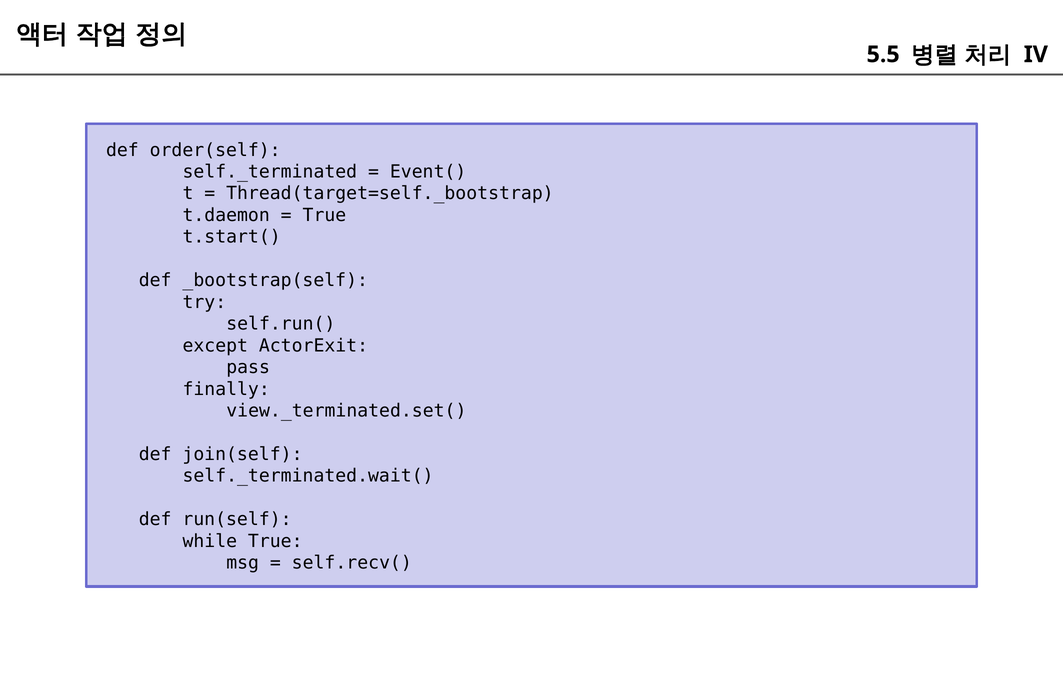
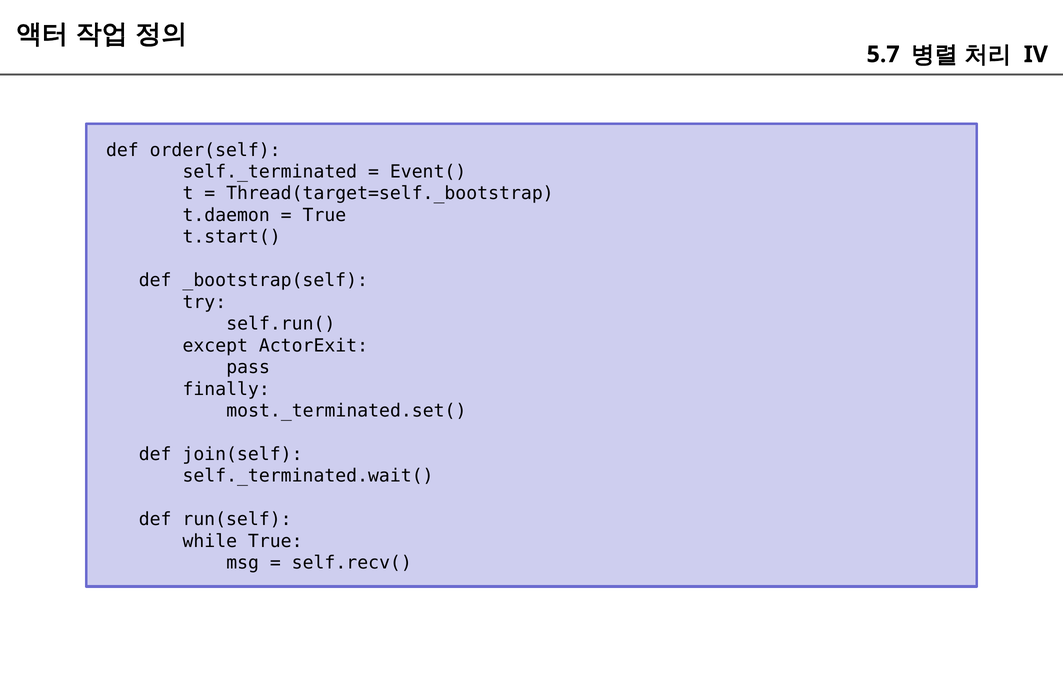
5.5: 5.5 -> 5.7 (883, 54)
view._terminated.set(: view._terminated.set( -> most._terminated.set( (346, 411)
